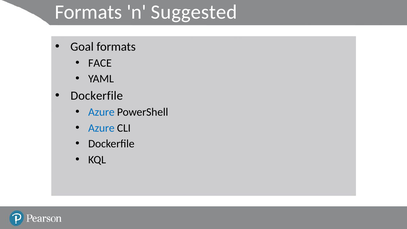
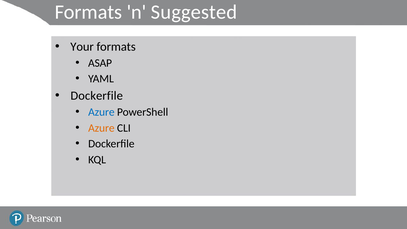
Goal: Goal -> Your (82, 47)
FACE: FACE -> ASAP (100, 63)
Azure colour: blue -> orange (101, 128)
